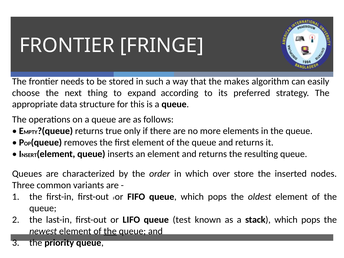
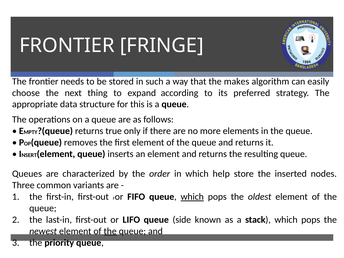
over: over -> help (221, 174)
which underline: none -> present (192, 197)
test: test -> side (182, 220)
